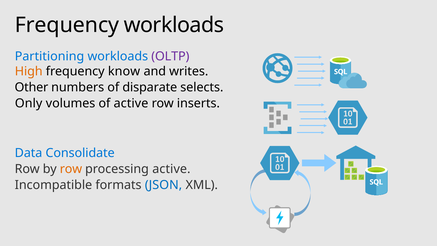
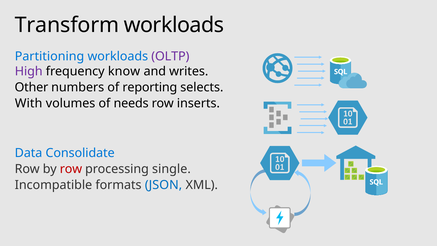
Frequency: Frequency -> Transform (67, 25)
High colour: orange -> purple (29, 71)
disparate: disparate -> reporting (150, 87)
Only: Only -> With (29, 103)
of active: active -> needs (131, 103)
row colour: orange -> red (71, 169)
processing active: active -> single (171, 169)
